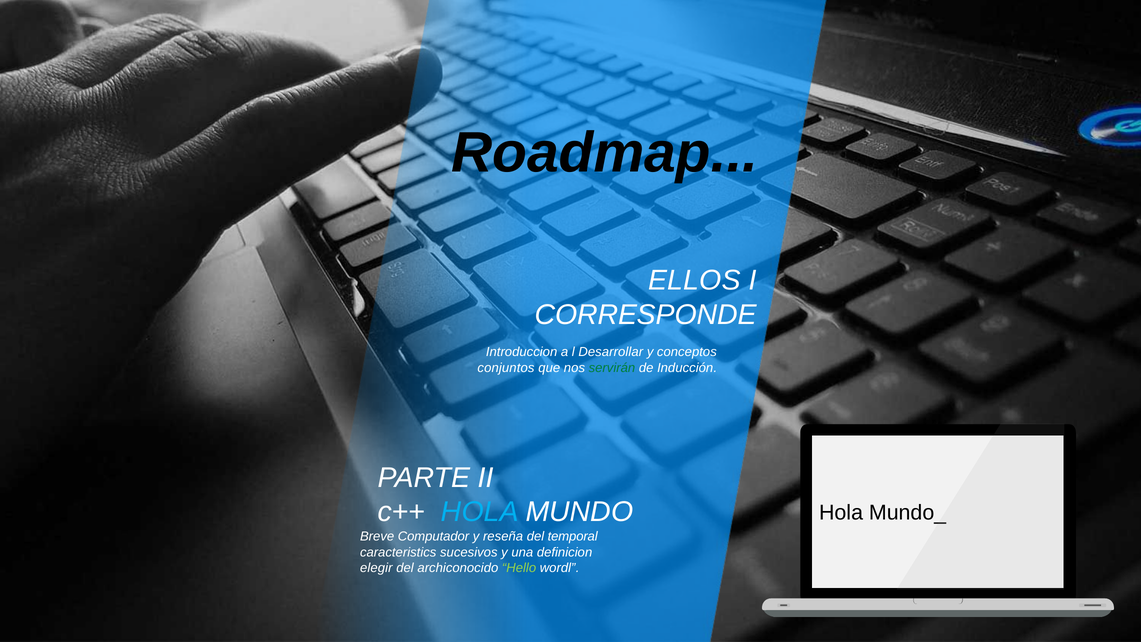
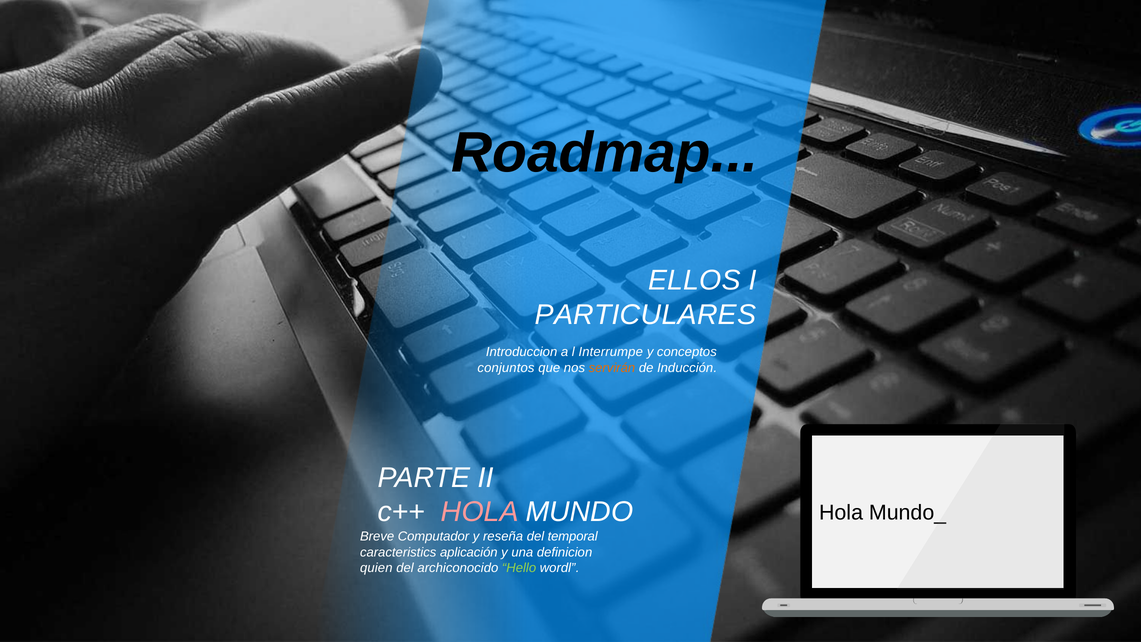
CORRESPONDE: CORRESPONDE -> PARTICULARES (645, 315)
Desarrollar: Desarrollar -> Interrumpe (611, 352)
servirán colour: green -> orange (612, 368)
HOLA colour: light blue -> pink (480, 512)
sucesivos: sucesivos -> aplicación (469, 552)
elegir: elegir -> quien (376, 568)
